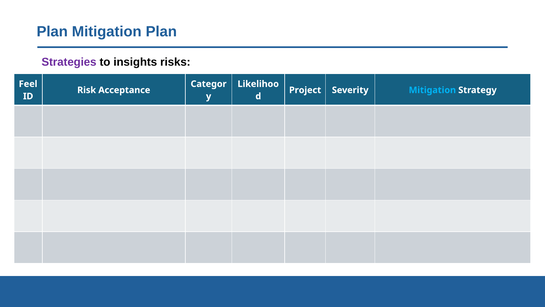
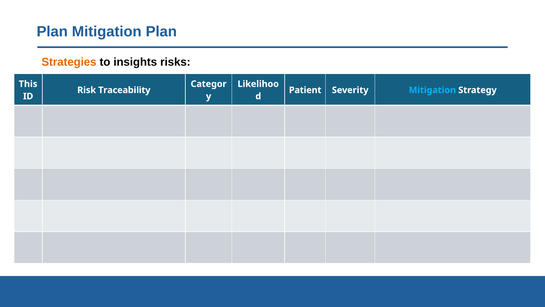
Strategies colour: purple -> orange (69, 62)
Feel: Feel -> This (28, 84)
Acceptance: Acceptance -> Traceability (124, 90)
Project: Project -> Patient (305, 90)
